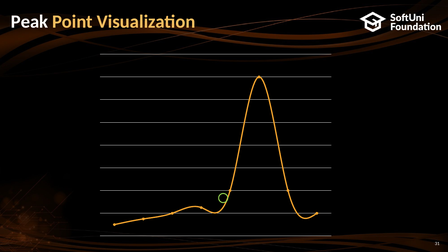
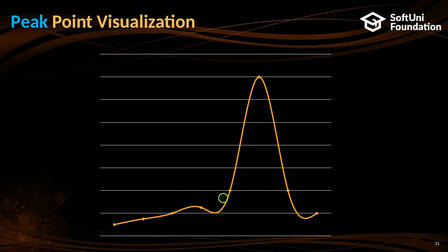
Peak colour: white -> light blue (29, 22)
